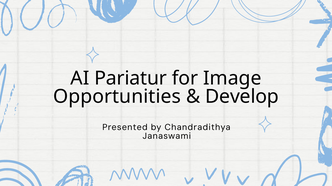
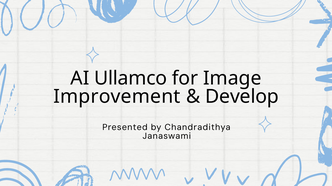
Pariatur: Pariatur -> Ullamco (131, 79)
Opportunities: Opportunities -> Improvement (117, 97)
